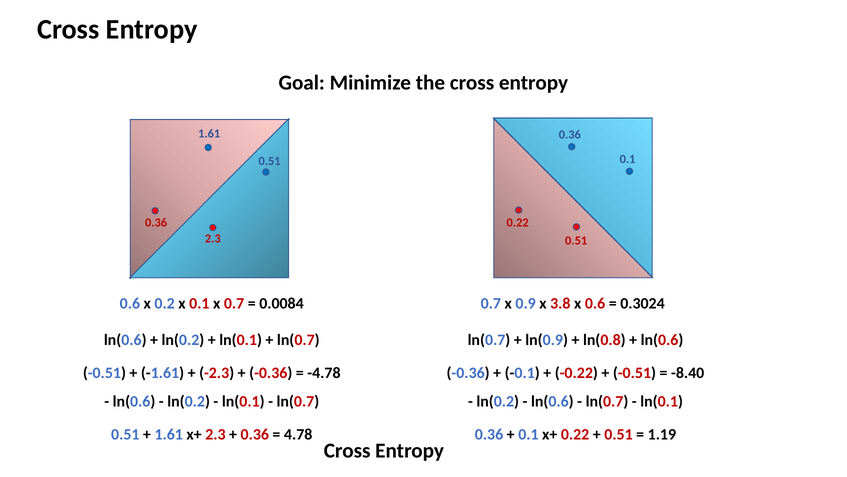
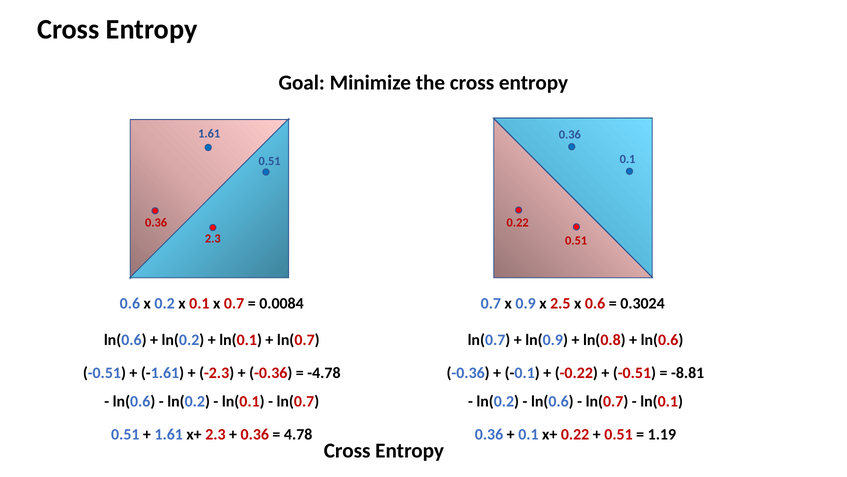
3.8: 3.8 -> 2.5 (560, 303)
-8.40: -8.40 -> -8.81 (688, 373)
